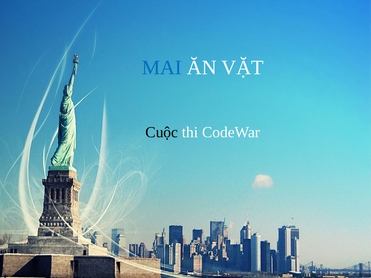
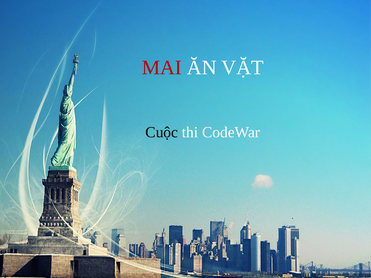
MAI colour: blue -> red (162, 68)
